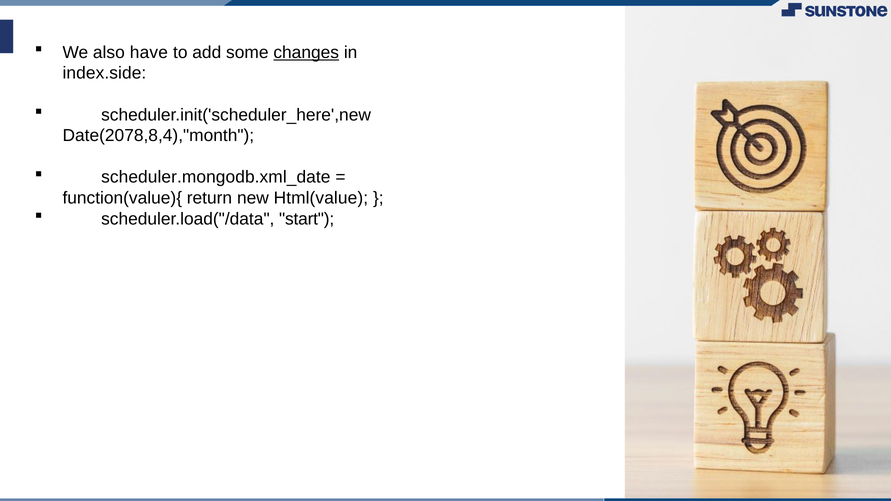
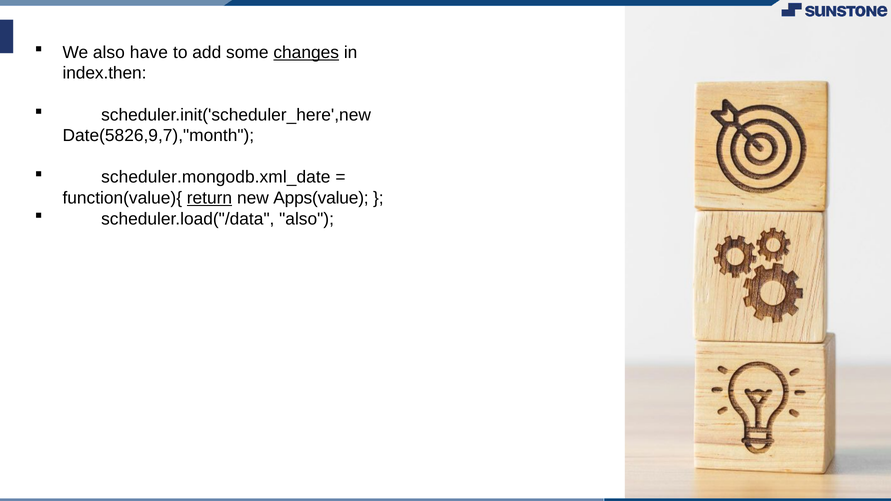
index.side: index.side -> index.then (105, 73)
Date(2078,8,4),"month: Date(2078,8,4),"month -> Date(5826,9,7),"month (158, 136)
return underline: none -> present (209, 198)
Html(value: Html(value -> Apps(value (321, 198)
scheduler.load("/data start: start -> also (307, 219)
